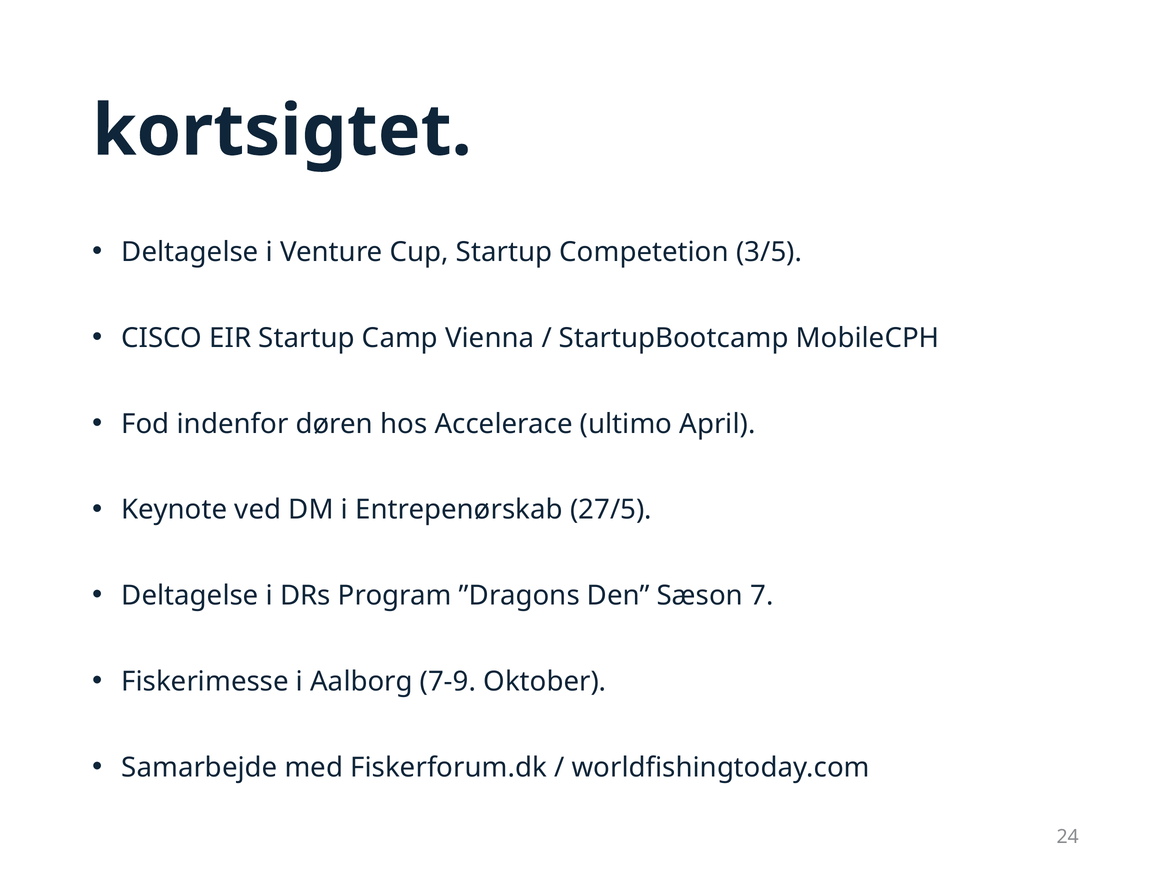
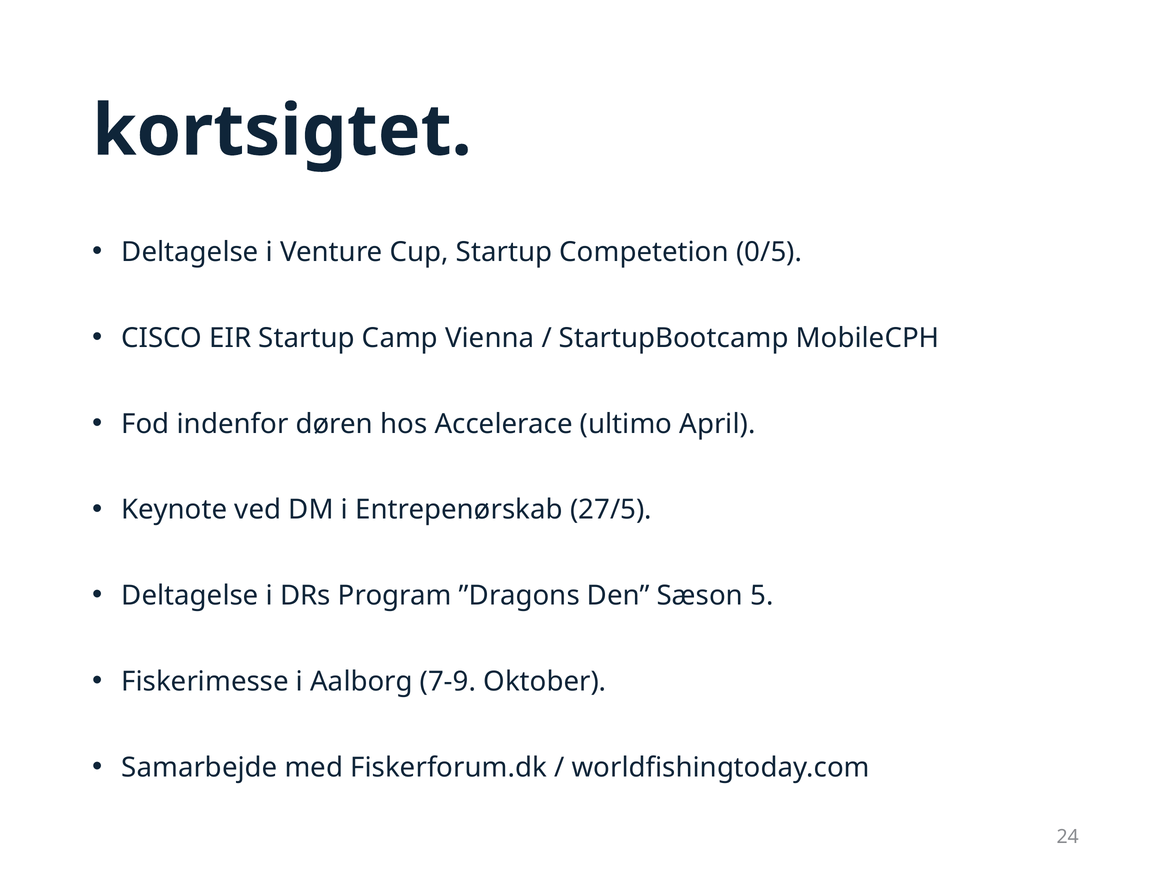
3/5: 3/5 -> 0/5 (769, 252)
7: 7 -> 5 (762, 596)
